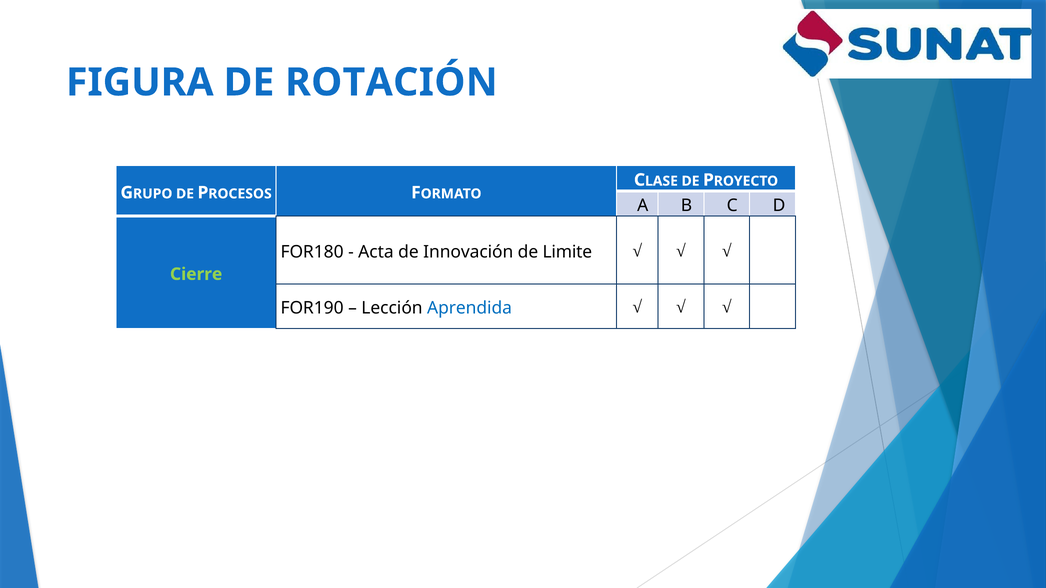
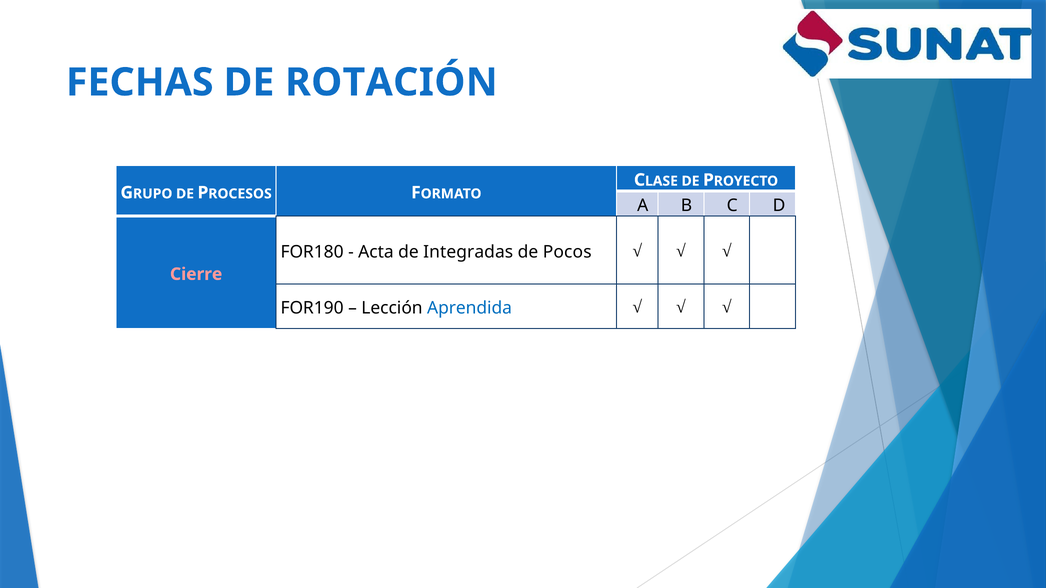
FIGURA: FIGURA -> FECHAS (140, 82)
Innovación: Innovación -> Integradas (468, 252)
Limite: Limite -> Pocos (567, 252)
Cierre colour: light green -> pink (196, 274)
